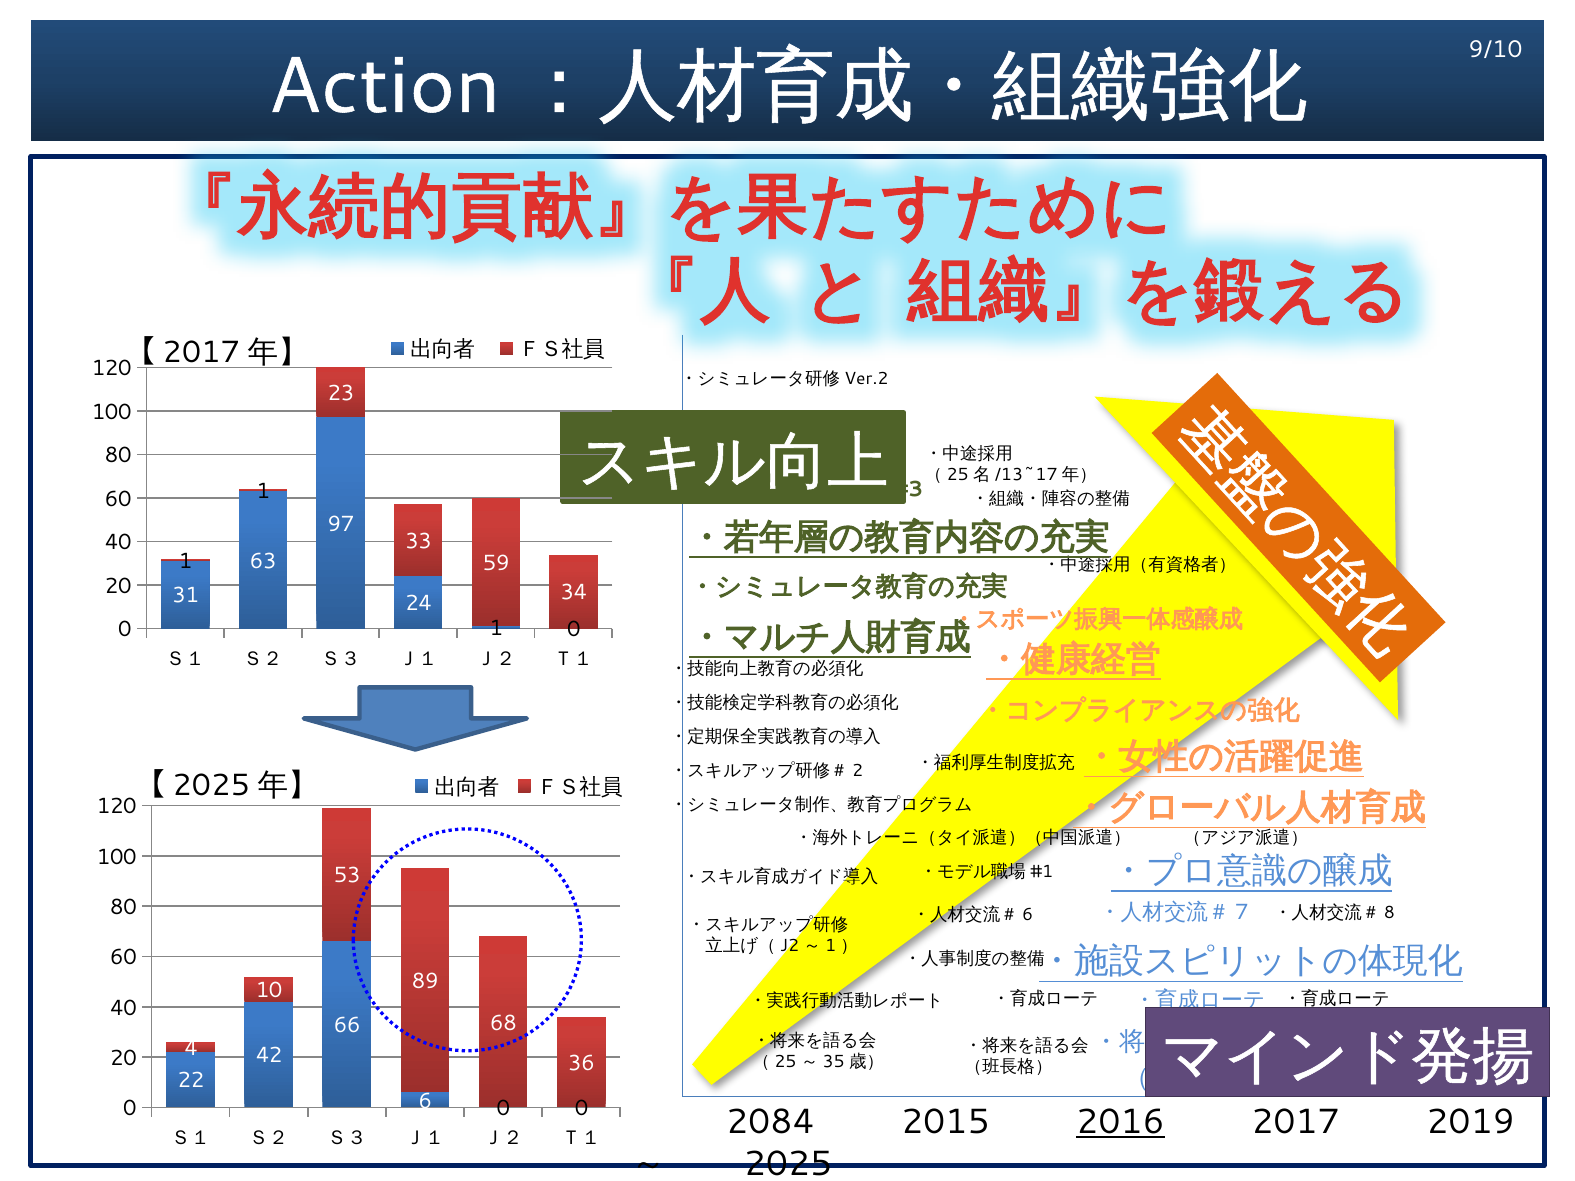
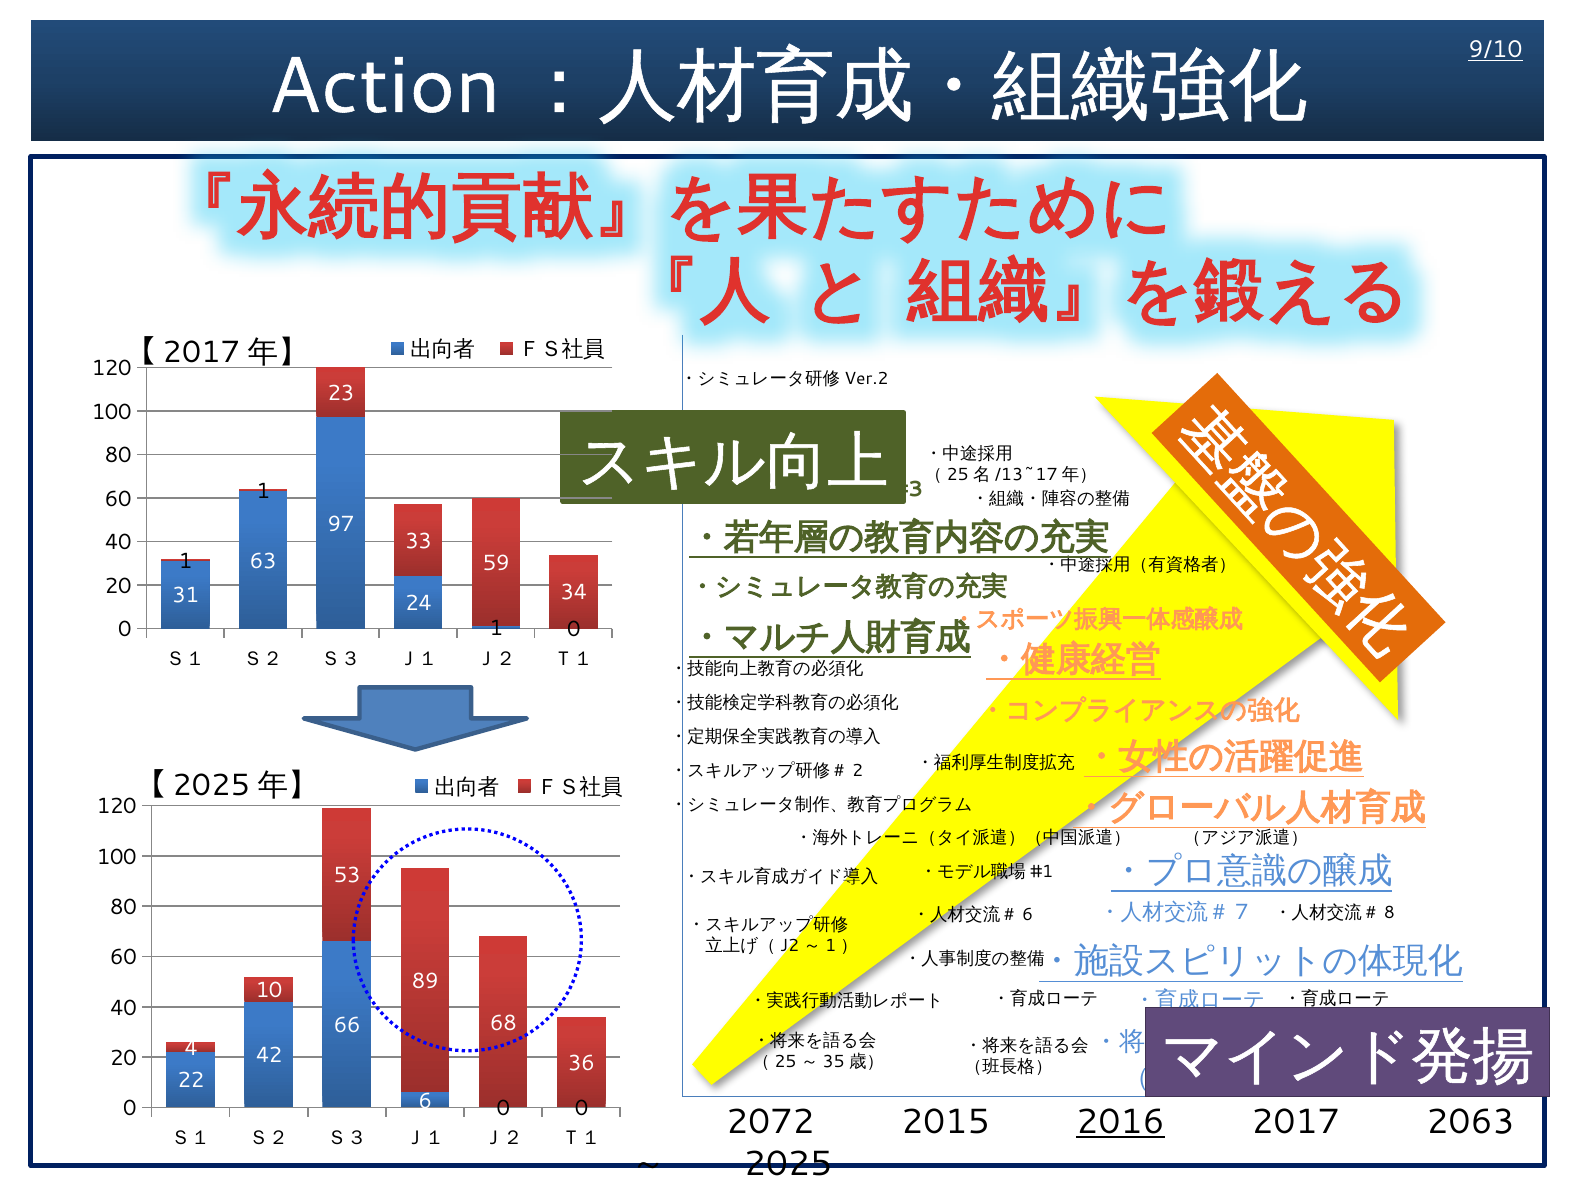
9/10 underline: none -> present (1496, 50)
2084: 2084 -> 2072 (770, 1122)
2019: 2019 -> 2063 (1471, 1122)
